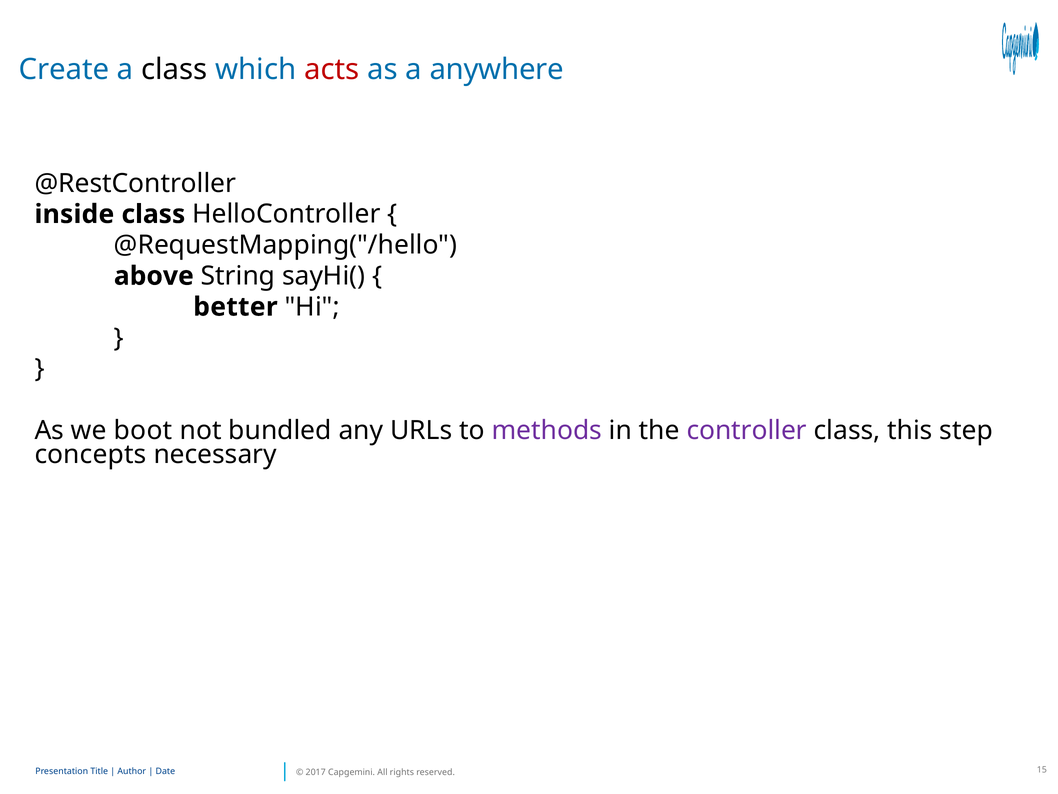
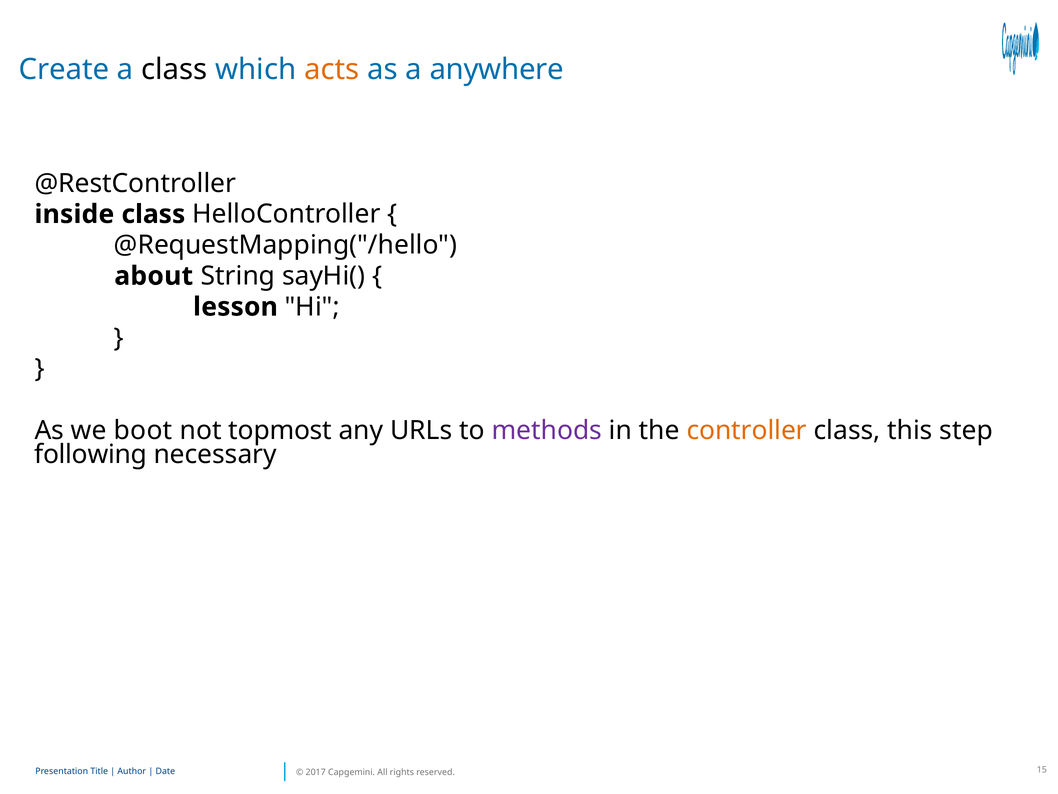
acts colour: red -> orange (332, 69)
above: above -> about (154, 276)
better: better -> lesson (236, 307)
bundled: bundled -> topmost (280, 430)
controller colour: purple -> orange (747, 430)
concepts: concepts -> following (91, 454)
